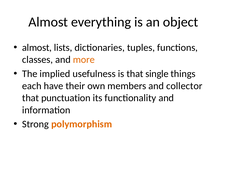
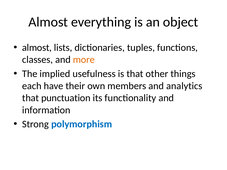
single: single -> other (157, 74)
collector: collector -> analytics (184, 86)
polymorphism colour: orange -> blue (82, 124)
